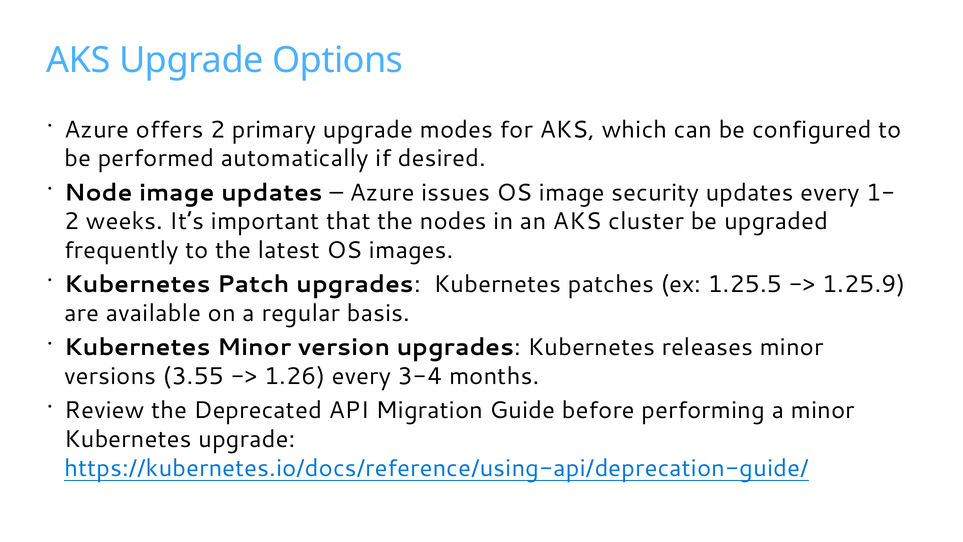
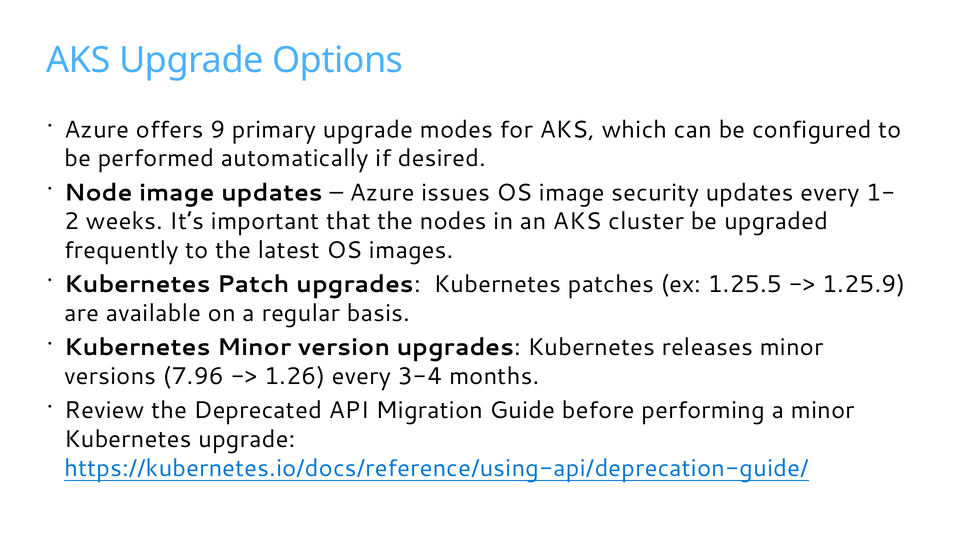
offers 2: 2 -> 9 (218, 129)
3.55: 3.55 -> 7.96 (194, 376)
